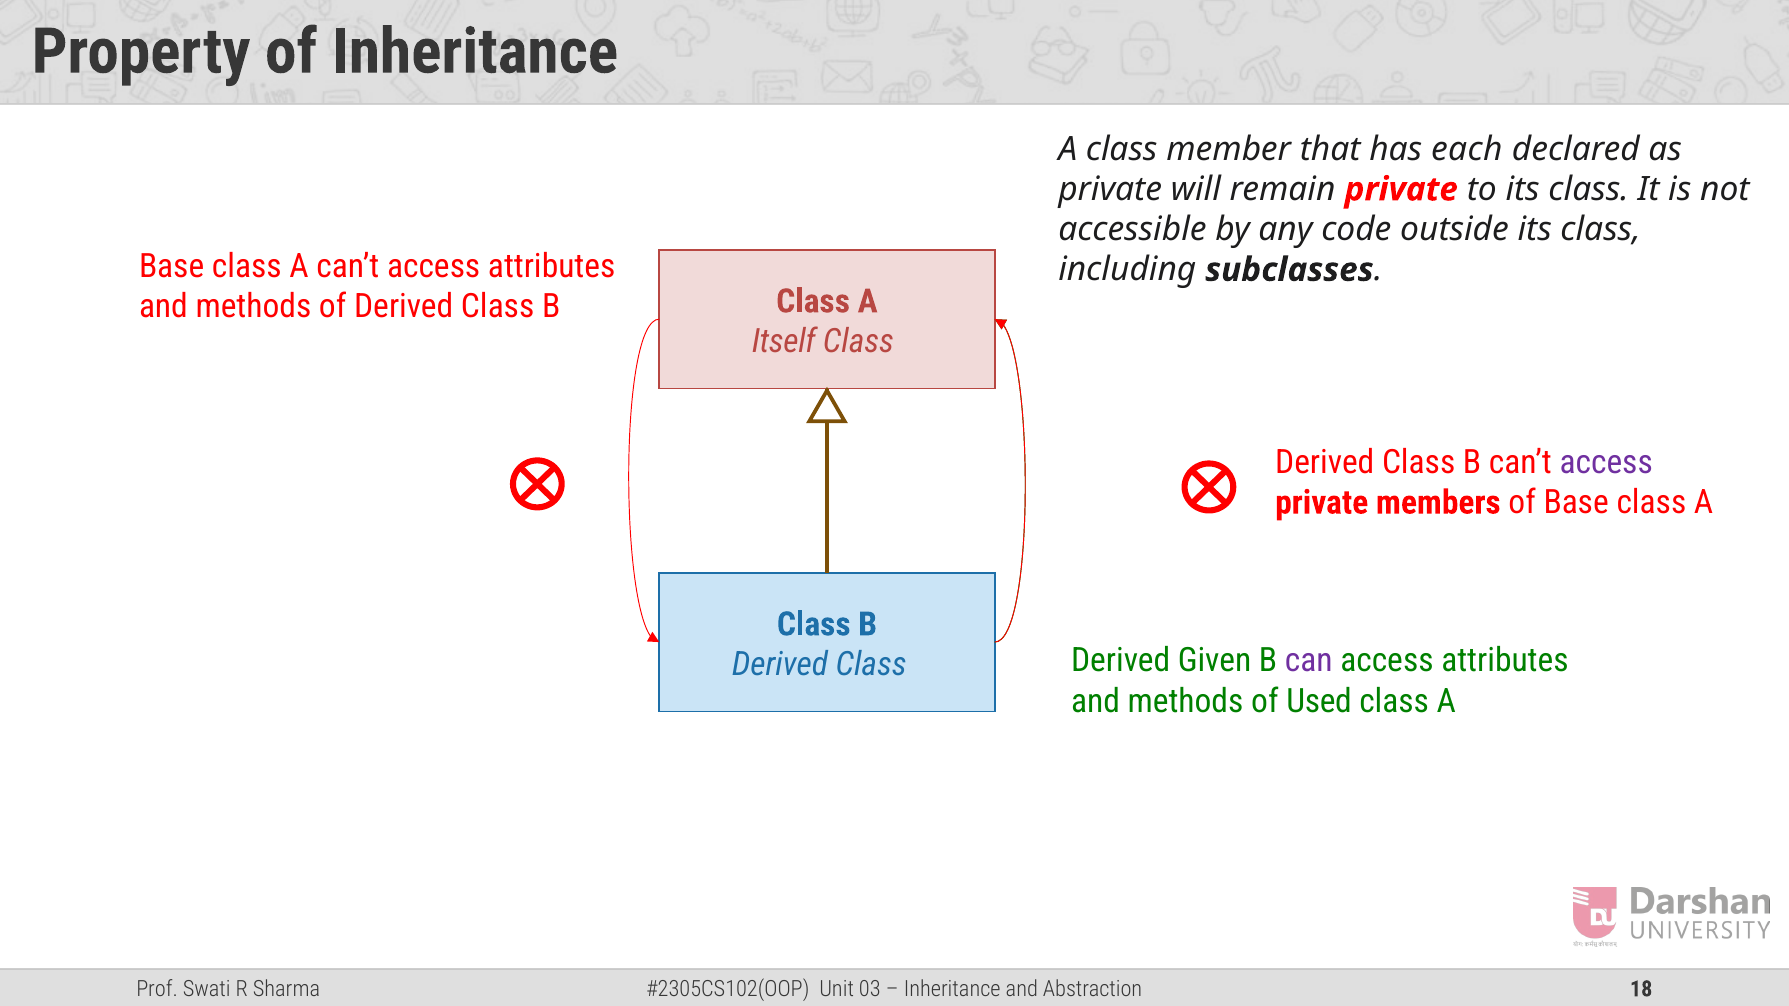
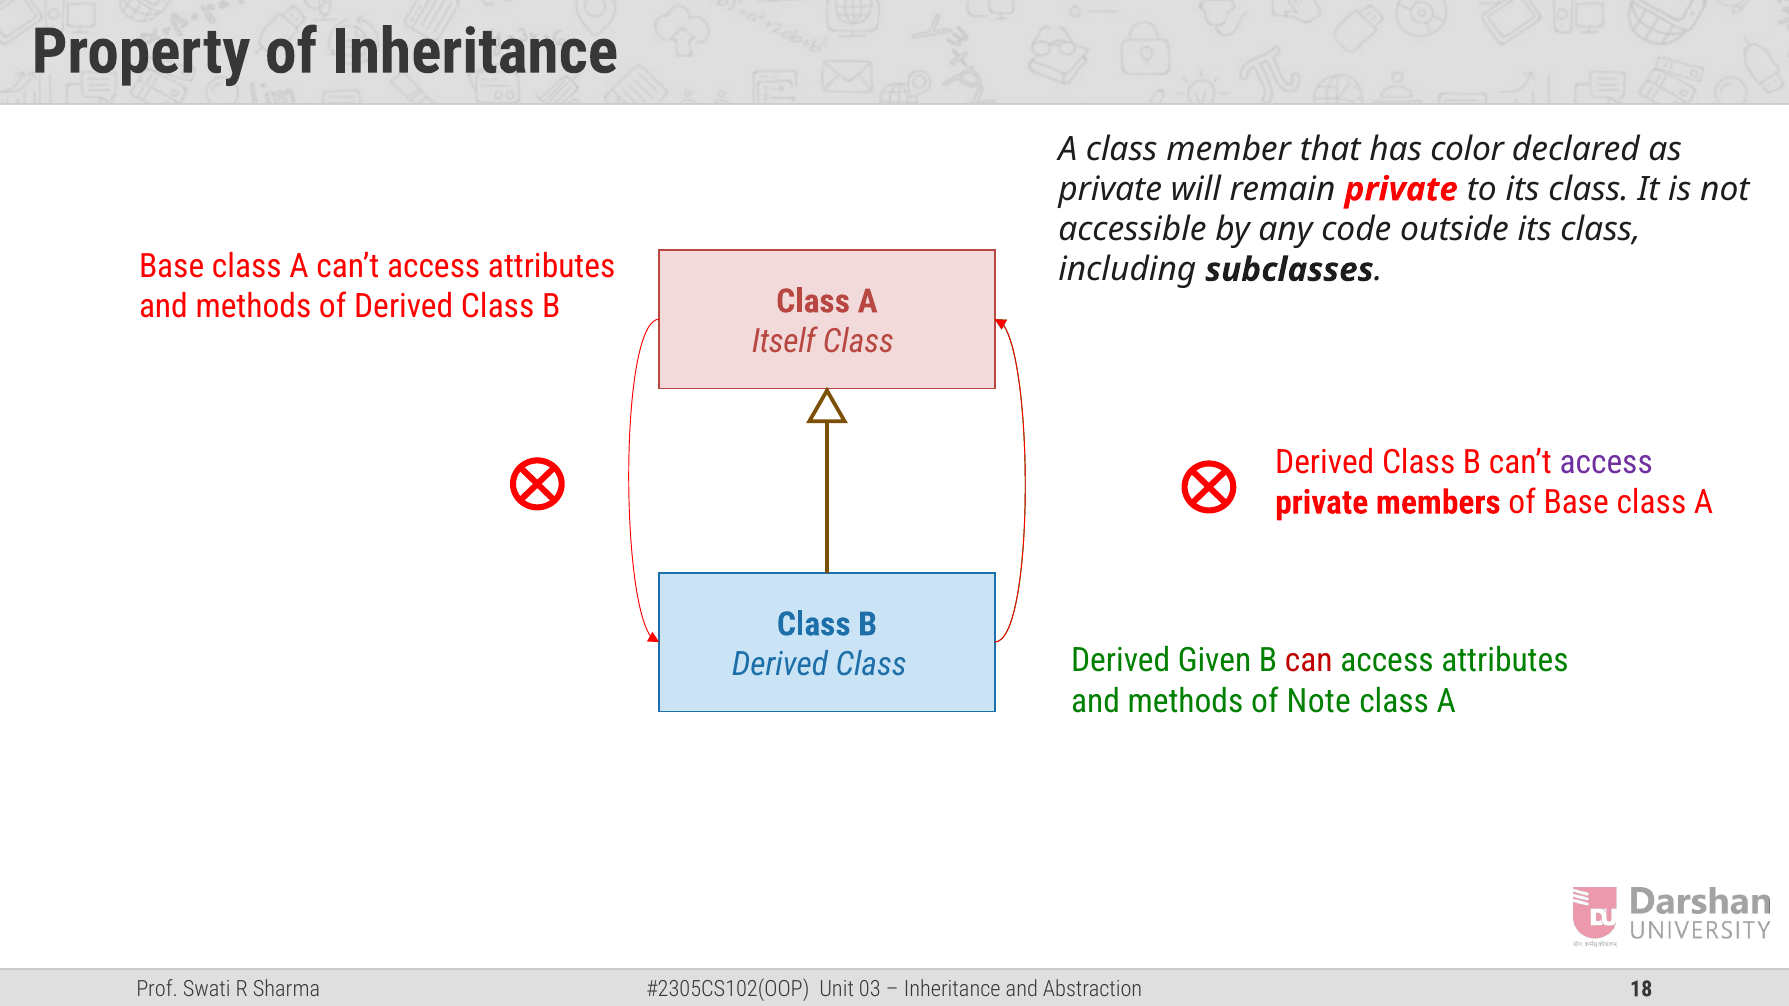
each: each -> color (1467, 149)
can colour: purple -> red (1309, 661)
Used: Used -> Note (1319, 701)
